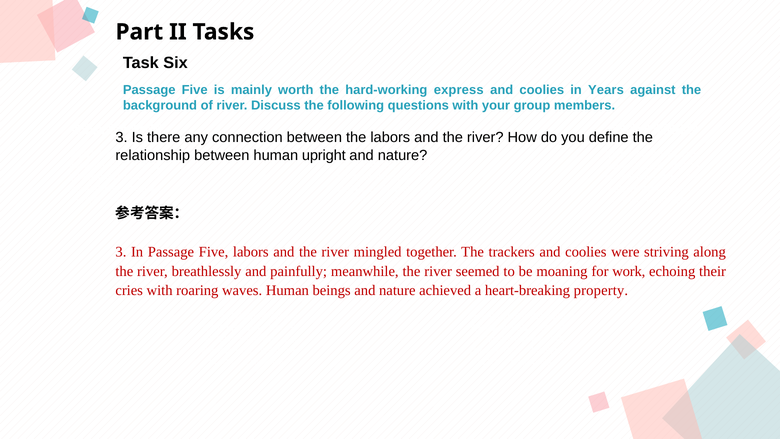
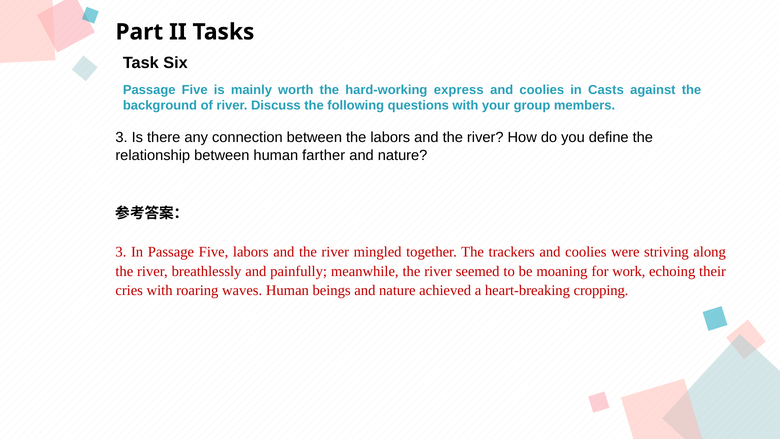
Years: Years -> Casts (606, 90)
upright: upright -> farther (324, 155)
property: property -> cropping (601, 290)
